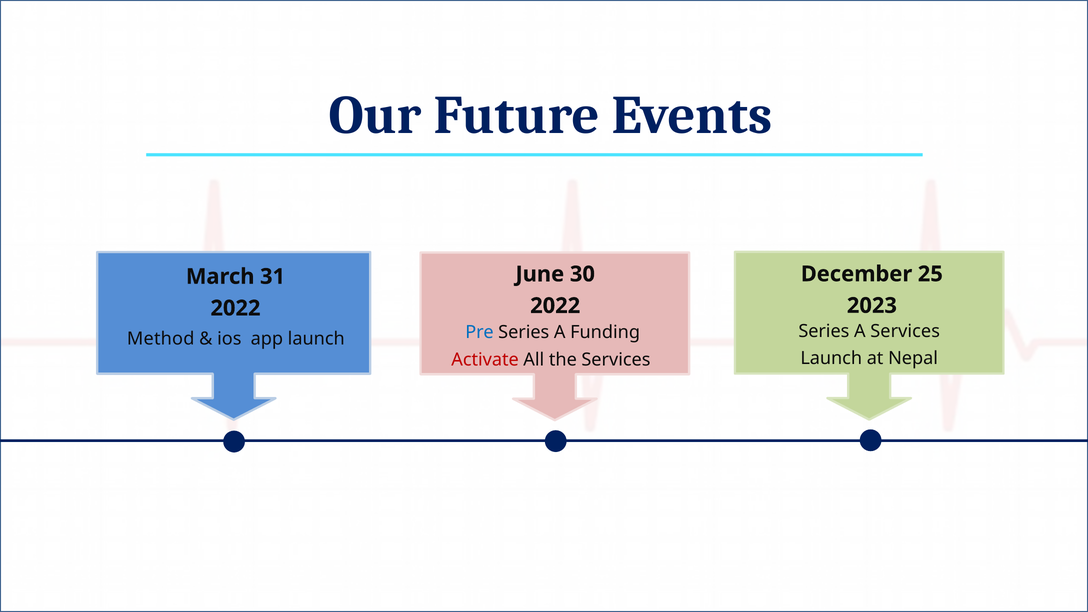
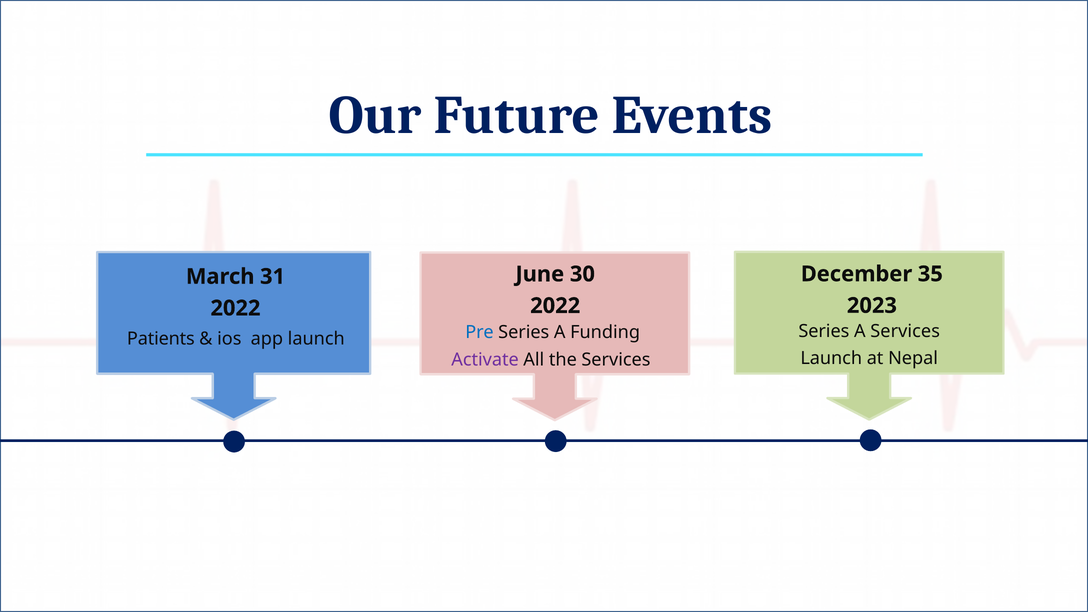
25: 25 -> 35 (930, 274)
Method: Method -> Patients (161, 339)
Activate colour: red -> purple (485, 360)
